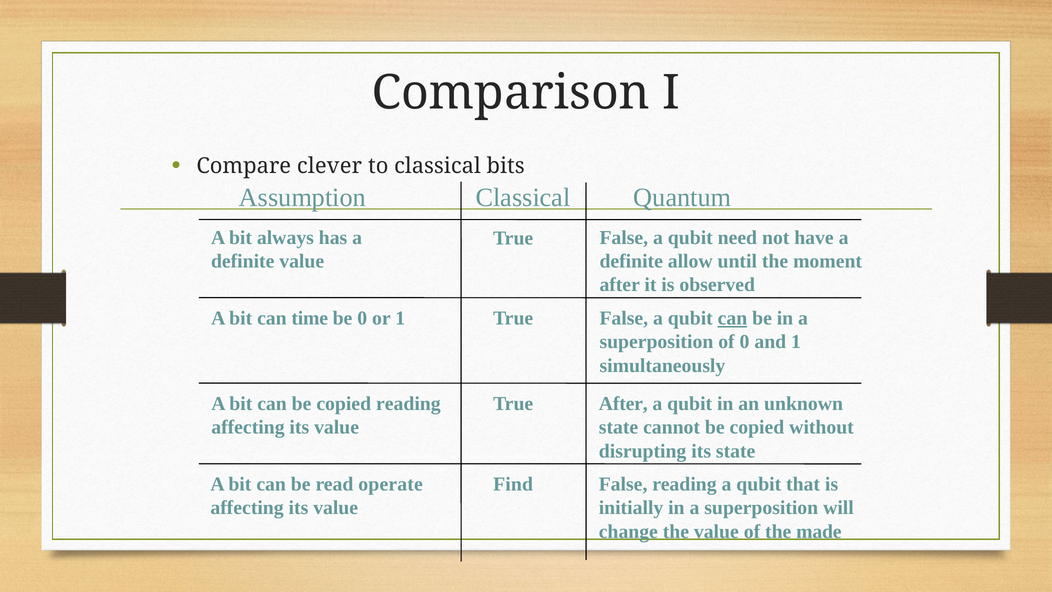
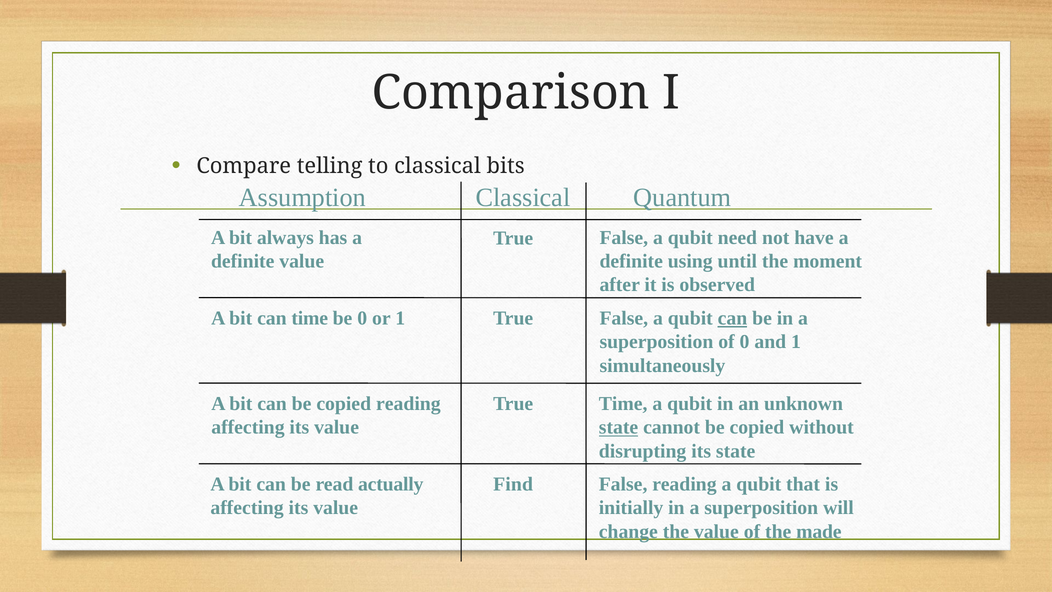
clever: clever -> telling (330, 166)
allow: allow -> using (690, 261)
True After: After -> Time (623, 404)
state underline: none -> present (619, 427)
operate: operate -> actually (391, 484)
